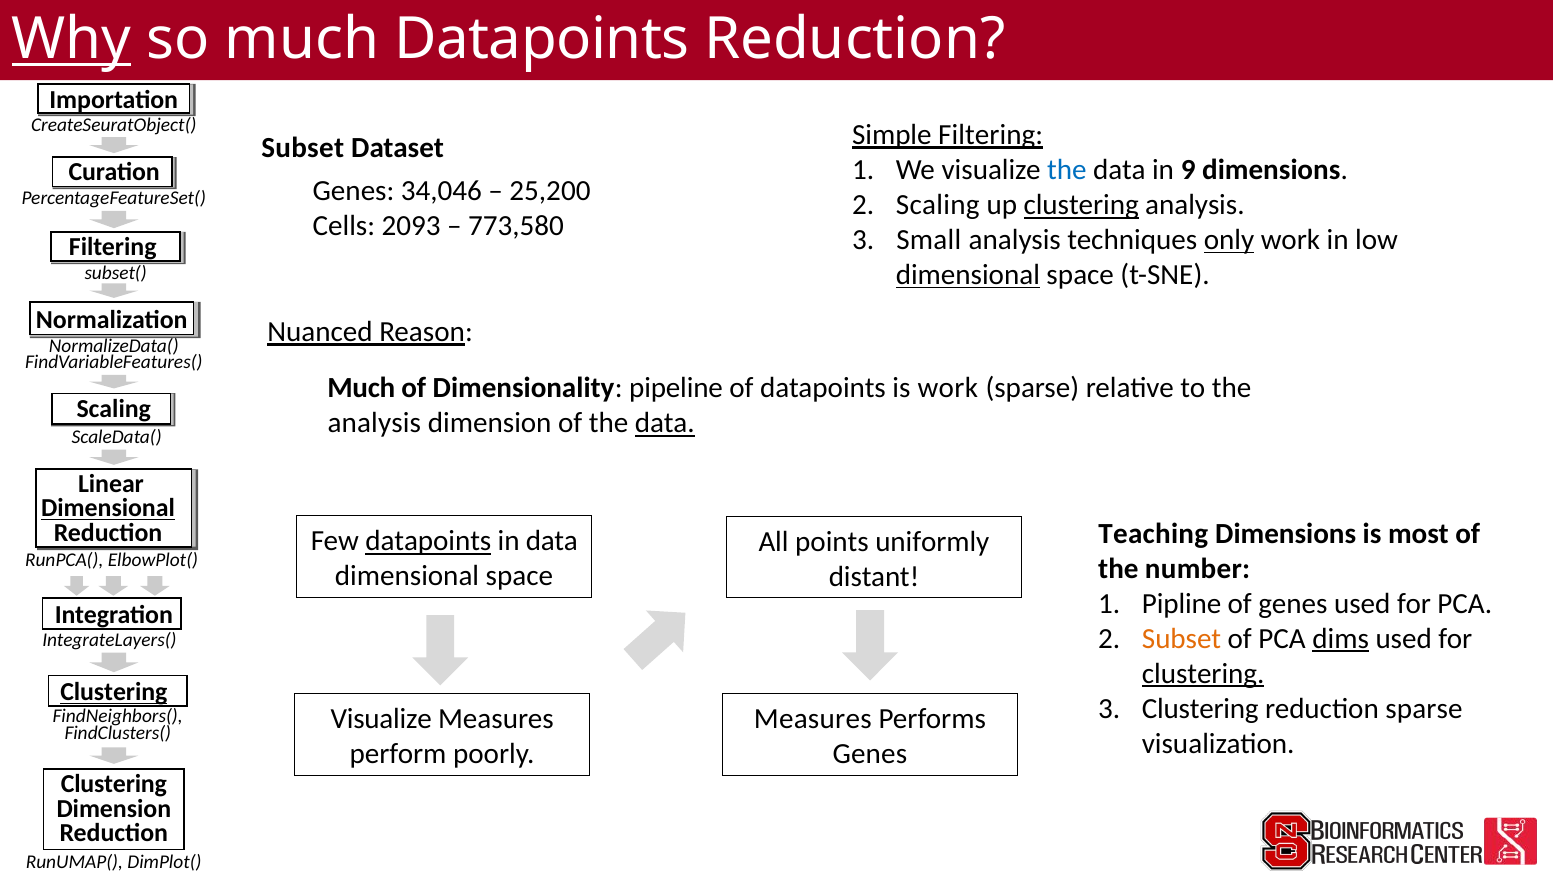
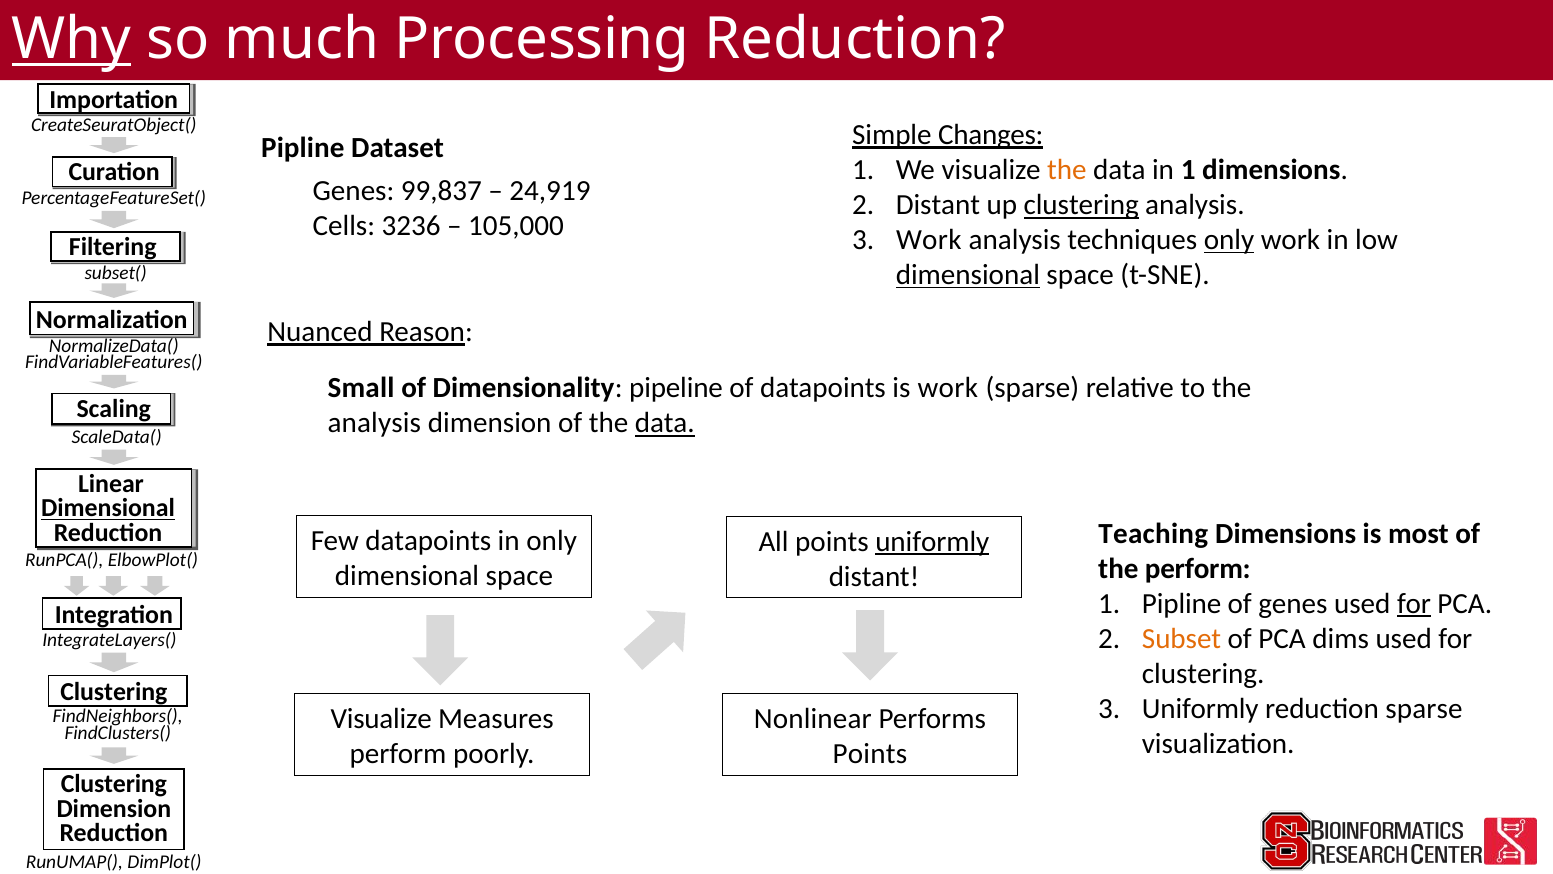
much Datapoints: Datapoints -> Processing (542, 40)
Simple Filtering: Filtering -> Changes (991, 135)
Subset: Subset -> Pipline (303, 148)
the colour: blue -> orange (1067, 170)
in 9: 9 -> 1 (1188, 170)
34,046: 34,046 -> 99,837 (441, 190)
25,200: 25,200 -> 24,919 (550, 190)
Scaling: Scaling -> Distant (938, 205)
2093: 2093 -> 3236 (411, 225)
773,580: 773,580 -> 105,000 (516, 225)
3 Small: Small -> Work (929, 240)
Much: Much -> Small (361, 388)
datapoints underline: present -> none (428, 541)
in data: data -> only (552, 541)
uniformly underline: none -> present (932, 541)
the number: number -> perform (1198, 569)
for underline: none -> present (1414, 604)
dims underline: present -> none (1341, 638)
clustering underline: present -> none (1203, 673)
Clustering underline: present -> none (114, 692)
3 Clustering: Clustering -> Uniformly (1200, 708)
Measures: Measures -> Nonlinear (813, 719)
Genes: Genes -> Points (870, 754)
